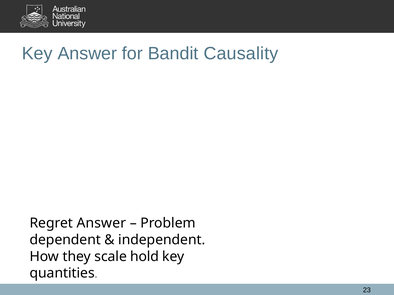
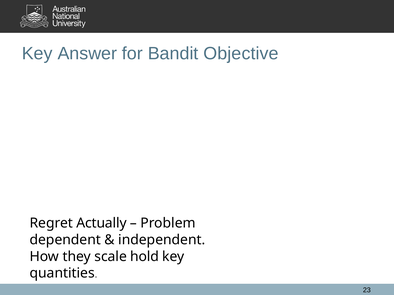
Causality: Causality -> Objective (241, 53)
Regret Answer: Answer -> Actually (101, 223)
